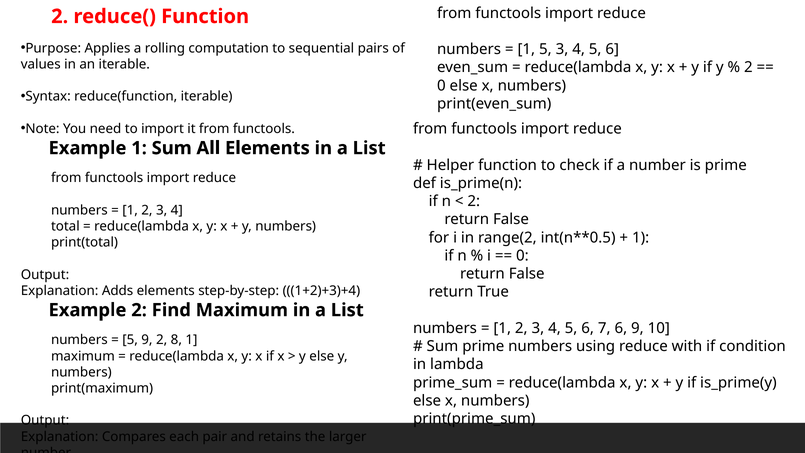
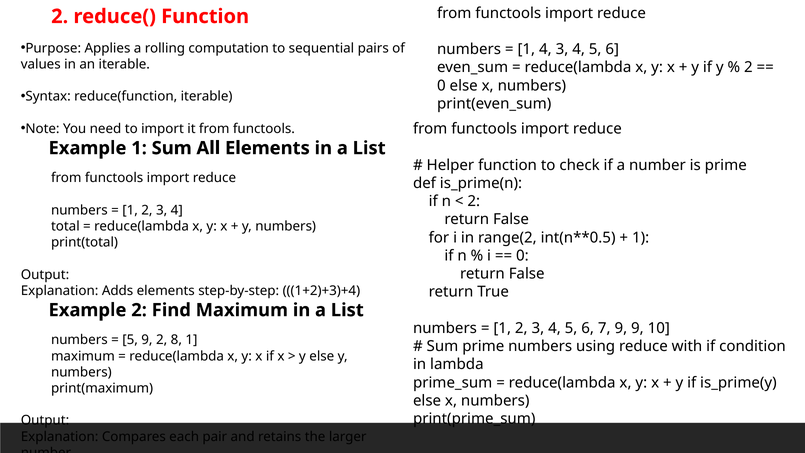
1 5: 5 -> 4 (545, 49)
7 6: 6 -> 9 (621, 328)
